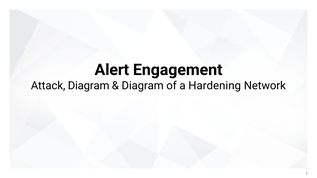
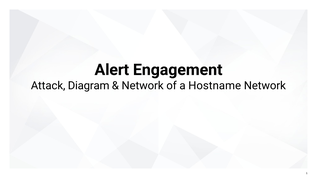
Diagram: Diagram -> Network (143, 86)
Hardening: Hardening -> Hostname (215, 86)
